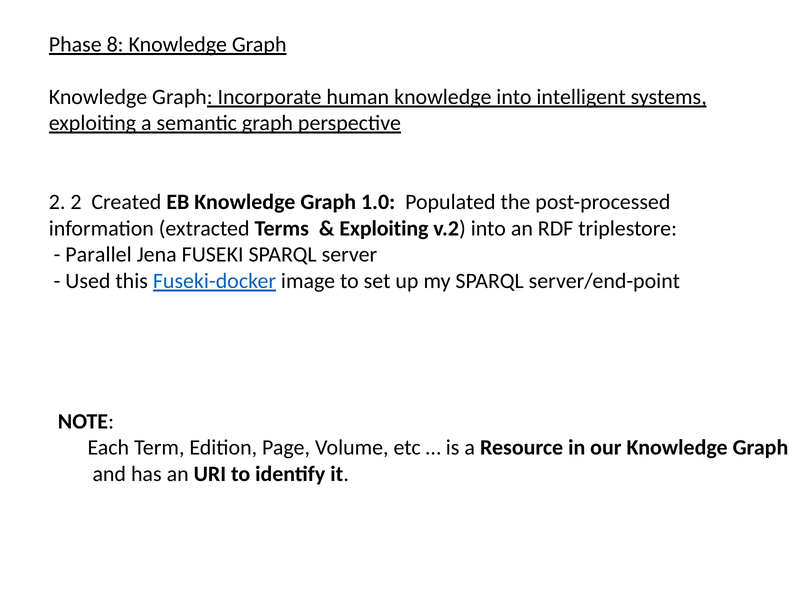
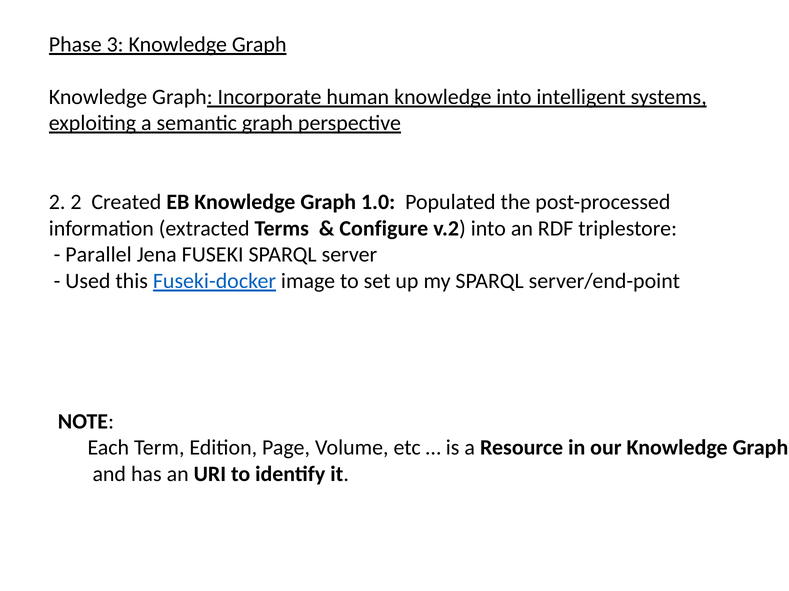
8: 8 -> 3 (115, 44)
Exploiting: Exploiting -> Configure (384, 229)
